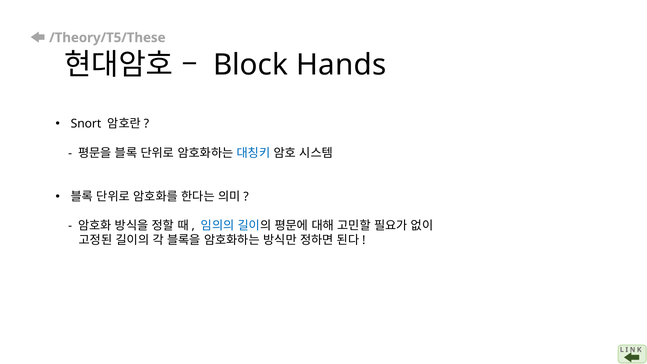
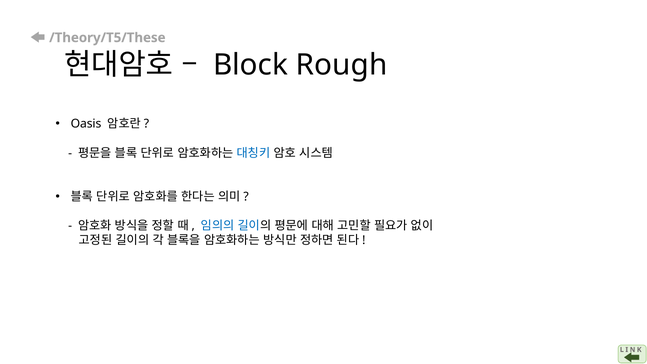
Hands: Hands -> Rough (341, 65)
Snort: Snort -> Oasis (86, 124)
